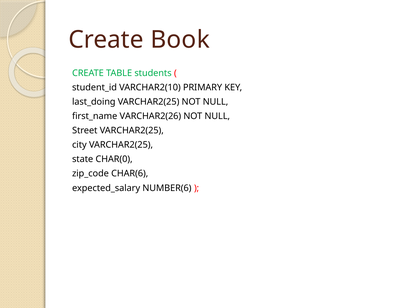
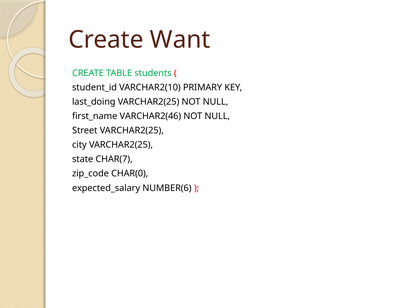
Book: Book -> Want (180, 40)
VARCHAR2(26: VARCHAR2(26 -> VARCHAR2(46 (150, 116)
CHAR(0: CHAR(0 -> CHAR(7 (114, 159)
CHAR(6: CHAR(6 -> CHAR(0 (130, 173)
